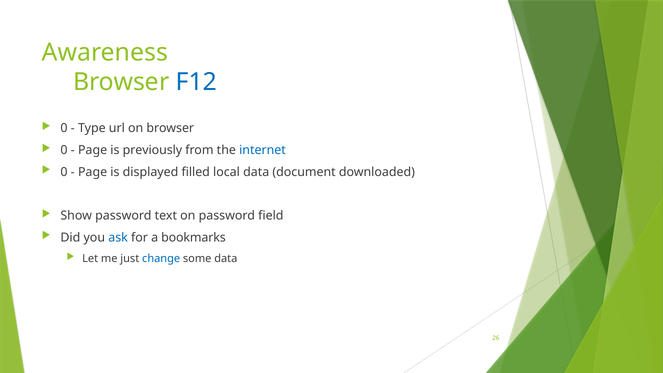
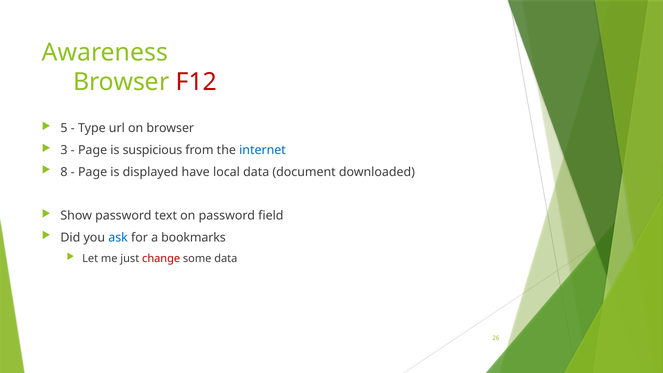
F12 colour: blue -> red (196, 82)
0: 0 -> 5 (64, 128)
0: 0 -> 3 (64, 150)
previously: previously -> suspicious (152, 150)
0: 0 -> 8 (64, 172)
filled: filled -> have (196, 172)
change colour: blue -> red (161, 258)
